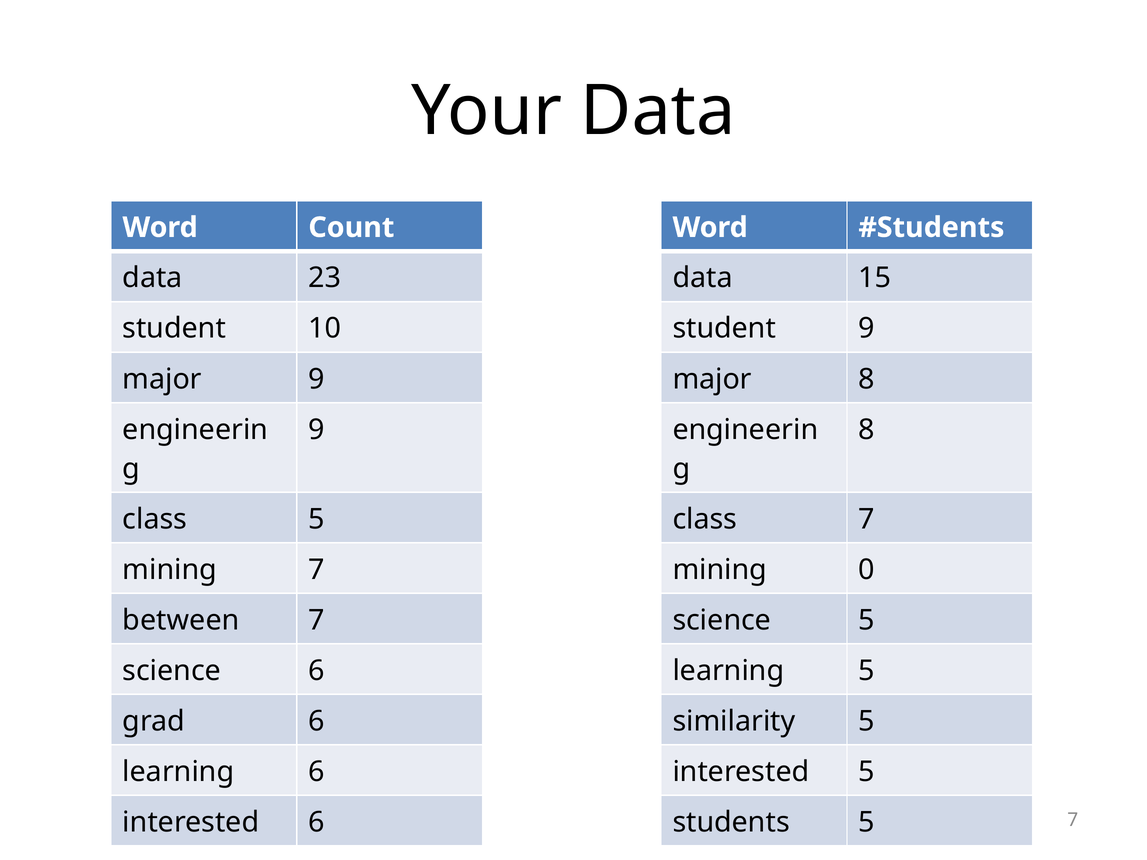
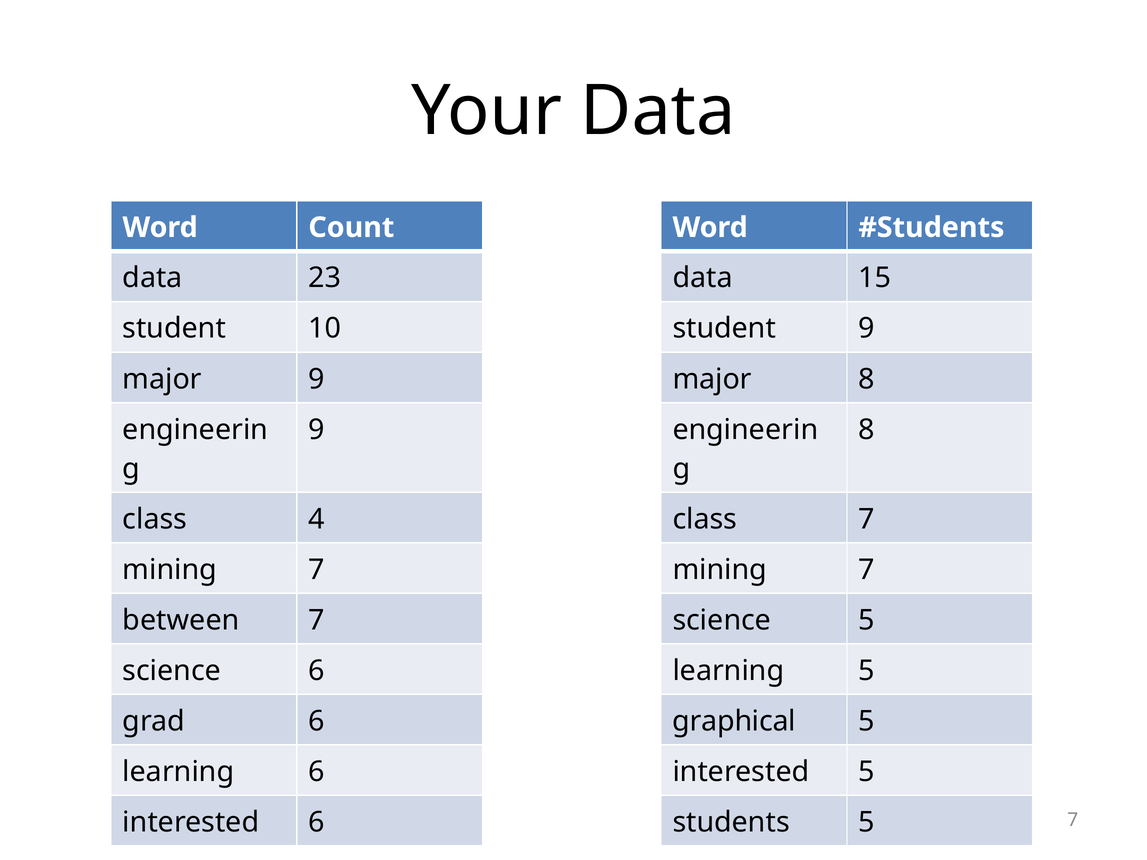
class 5: 5 -> 4 (317, 519)
0: 0 -> 7 (867, 570)
similarity: similarity -> graphical (734, 721)
